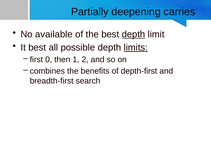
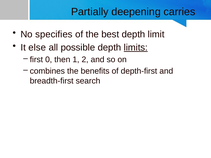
available: available -> specifies (54, 34)
depth underline: present -> none (133, 34)
It best: best -> else (37, 48)
